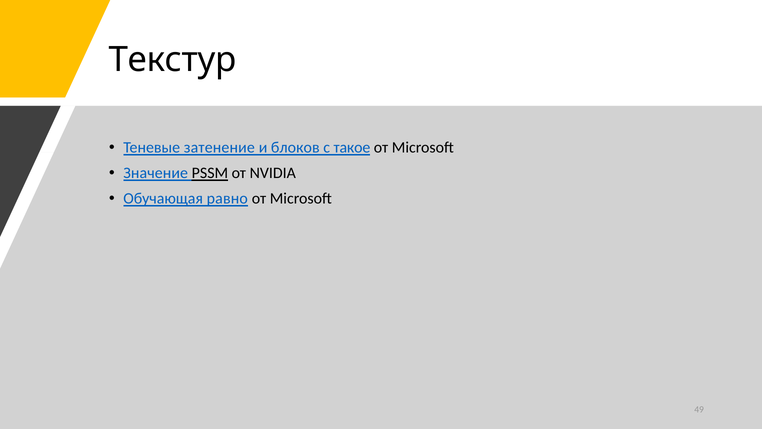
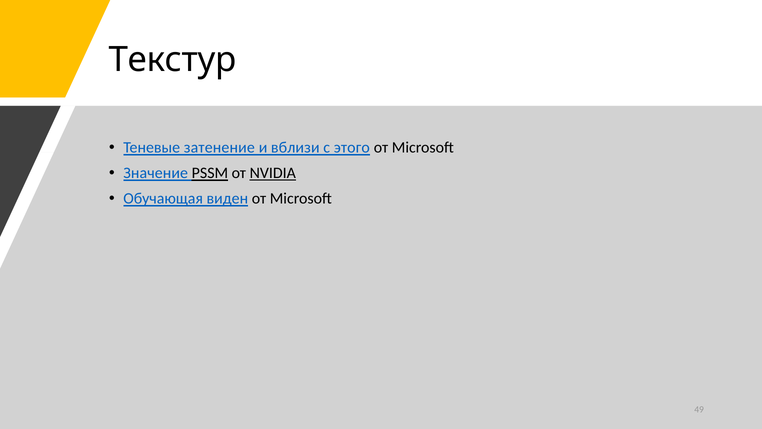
блоков: блоков -> вблизи (295, 148)
такое: такое -> этого (352, 148)
NVIDIA underline: none -> present (273, 173)
равно: равно -> виден (227, 199)
